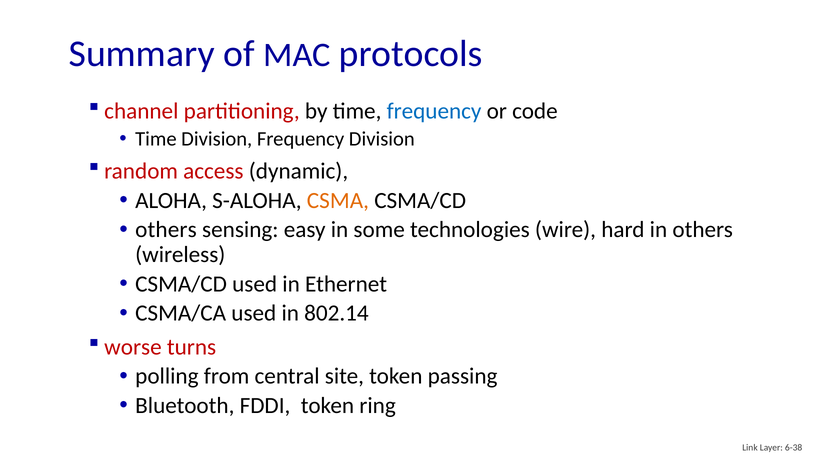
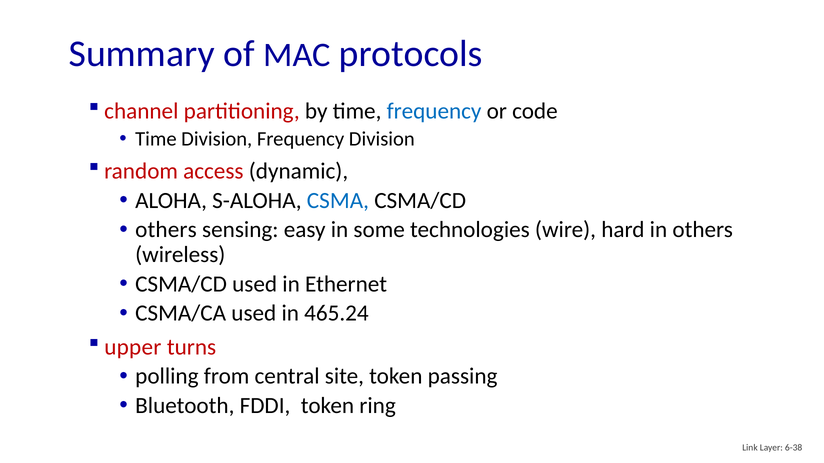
CSMA colour: orange -> blue (338, 201)
802.14: 802.14 -> 465.24 (336, 314)
worse: worse -> upper (133, 347)
